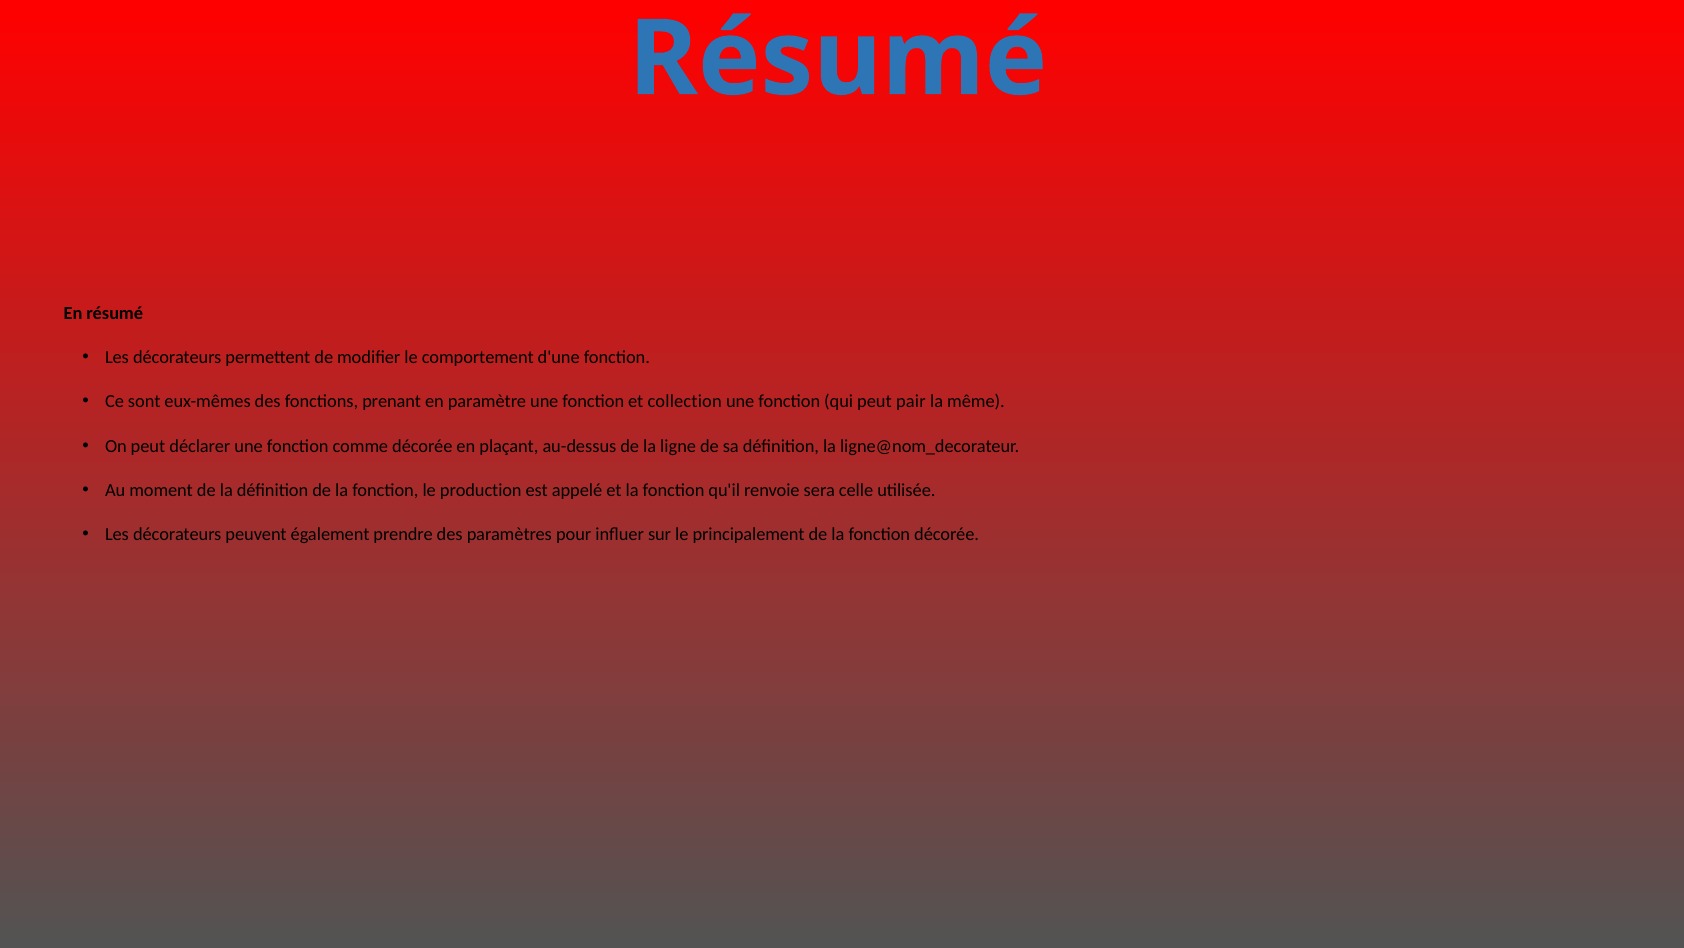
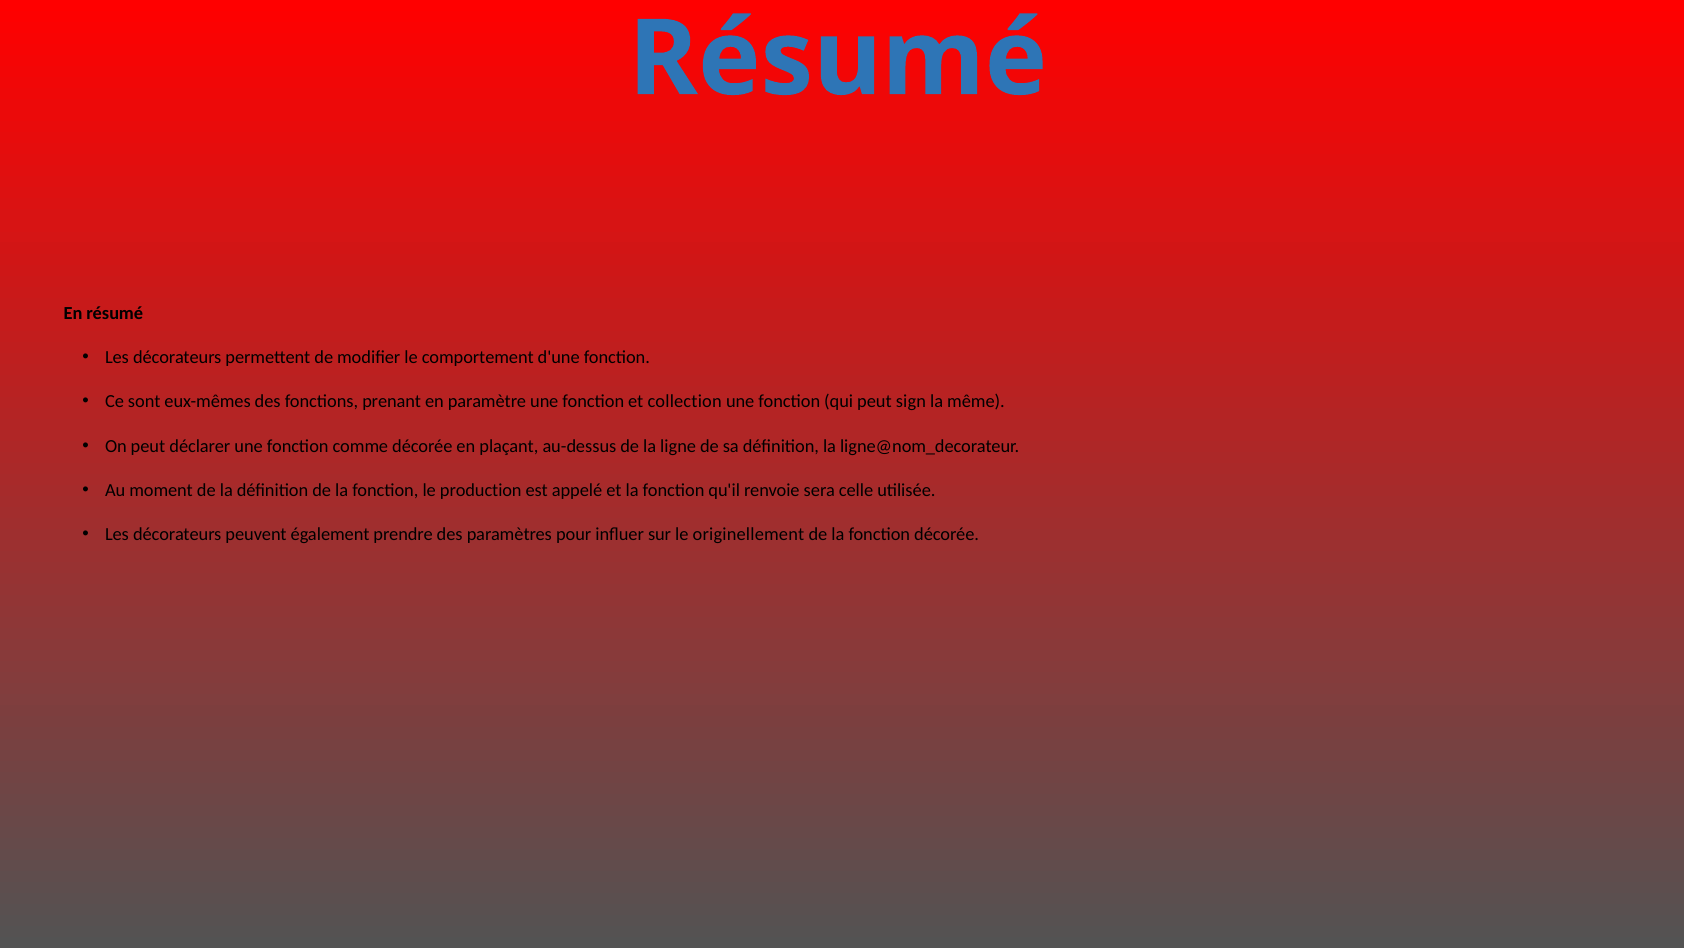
pair: pair -> sign (911, 402)
principalement: principalement -> originellement (748, 534)
